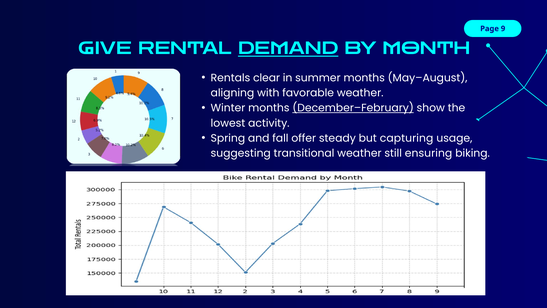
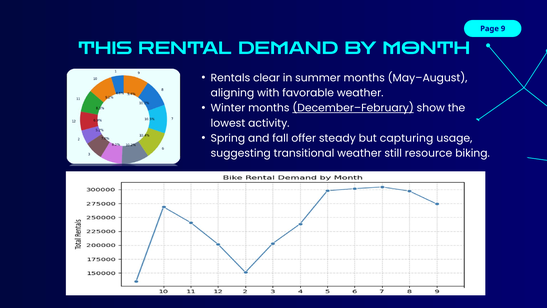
GIVE: GIVE -> THIS (105, 48)
DEMAND underline: present -> none (288, 48)
ensuring: ensuring -> resource (429, 153)
